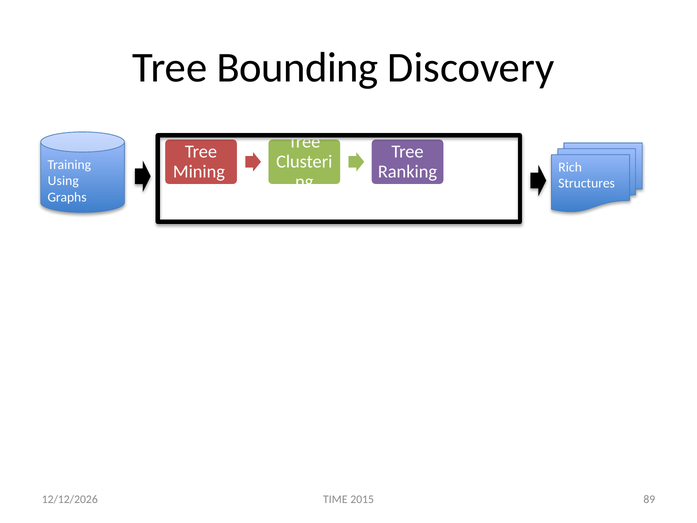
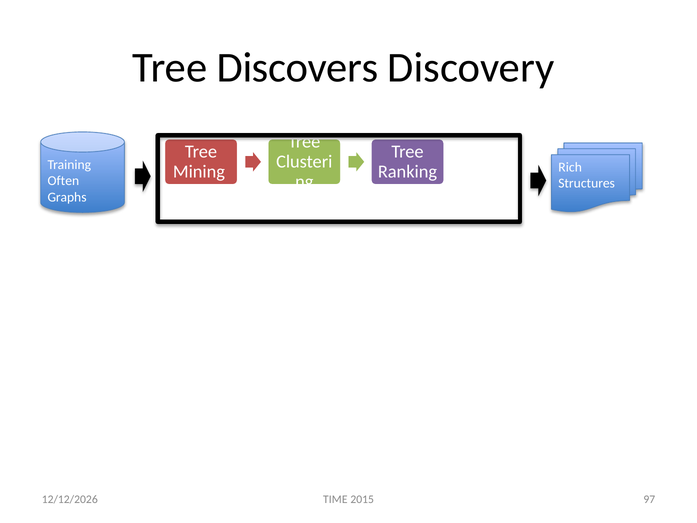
Bounding: Bounding -> Discovers (298, 67)
Using: Using -> Often (63, 181)
89: 89 -> 97 (649, 499)
